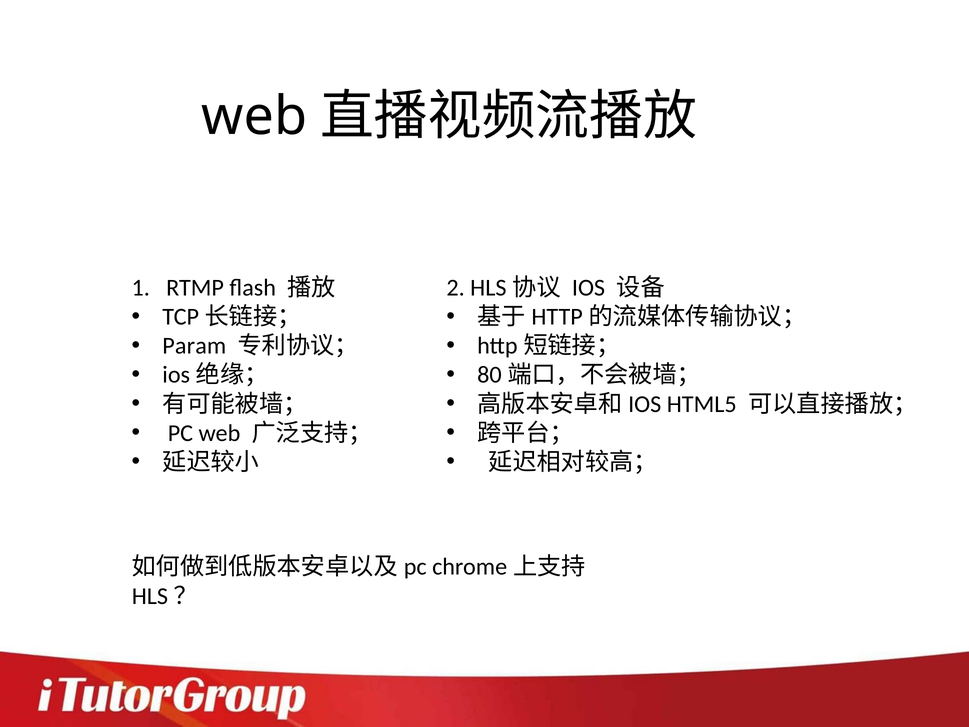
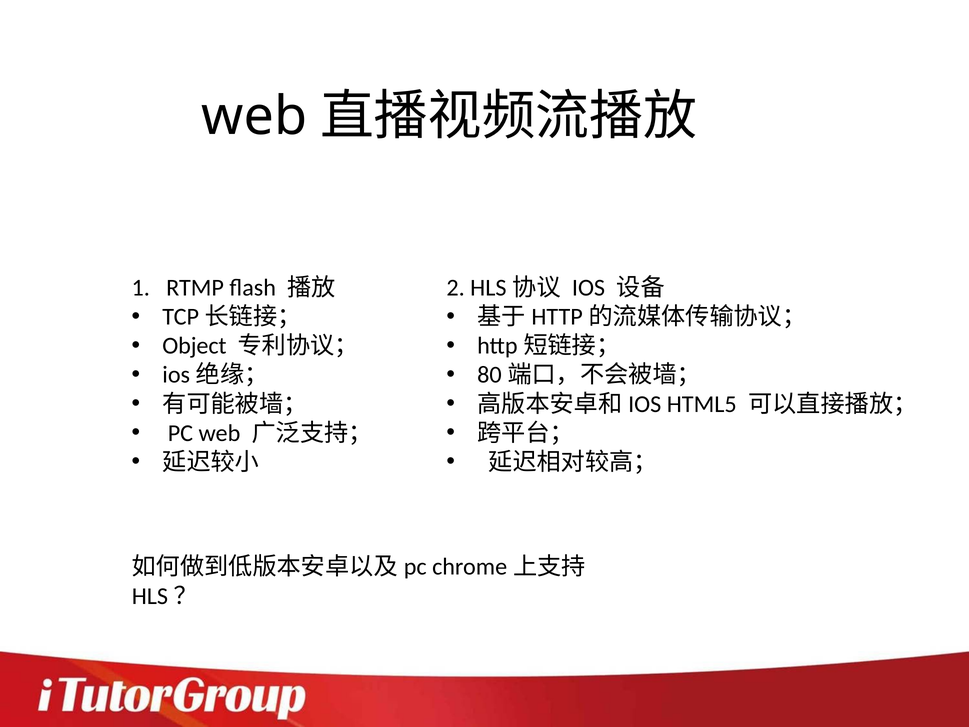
Param: Param -> Object (194, 346)
